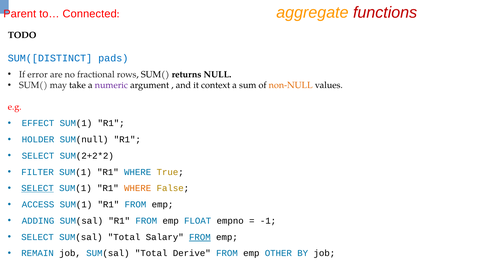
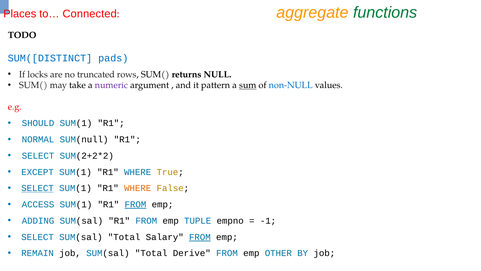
Parent: Parent -> Places (20, 14)
functions colour: red -> green (385, 13)
error: error -> locks (38, 74)
fractional: fractional -> truncated (96, 74)
context: context -> pattern (216, 85)
sum underline: none -> present (248, 85)
non-NULL colour: orange -> blue (291, 85)
EFFECT: EFFECT -> SHOULD (38, 123)
HOLDER: HOLDER -> NORMAL (38, 139)
FILTER: FILTER -> EXCEPT (38, 172)
FROM underline: none -> present (135, 204)
FLOAT: FLOAT -> TUPLE (198, 220)
